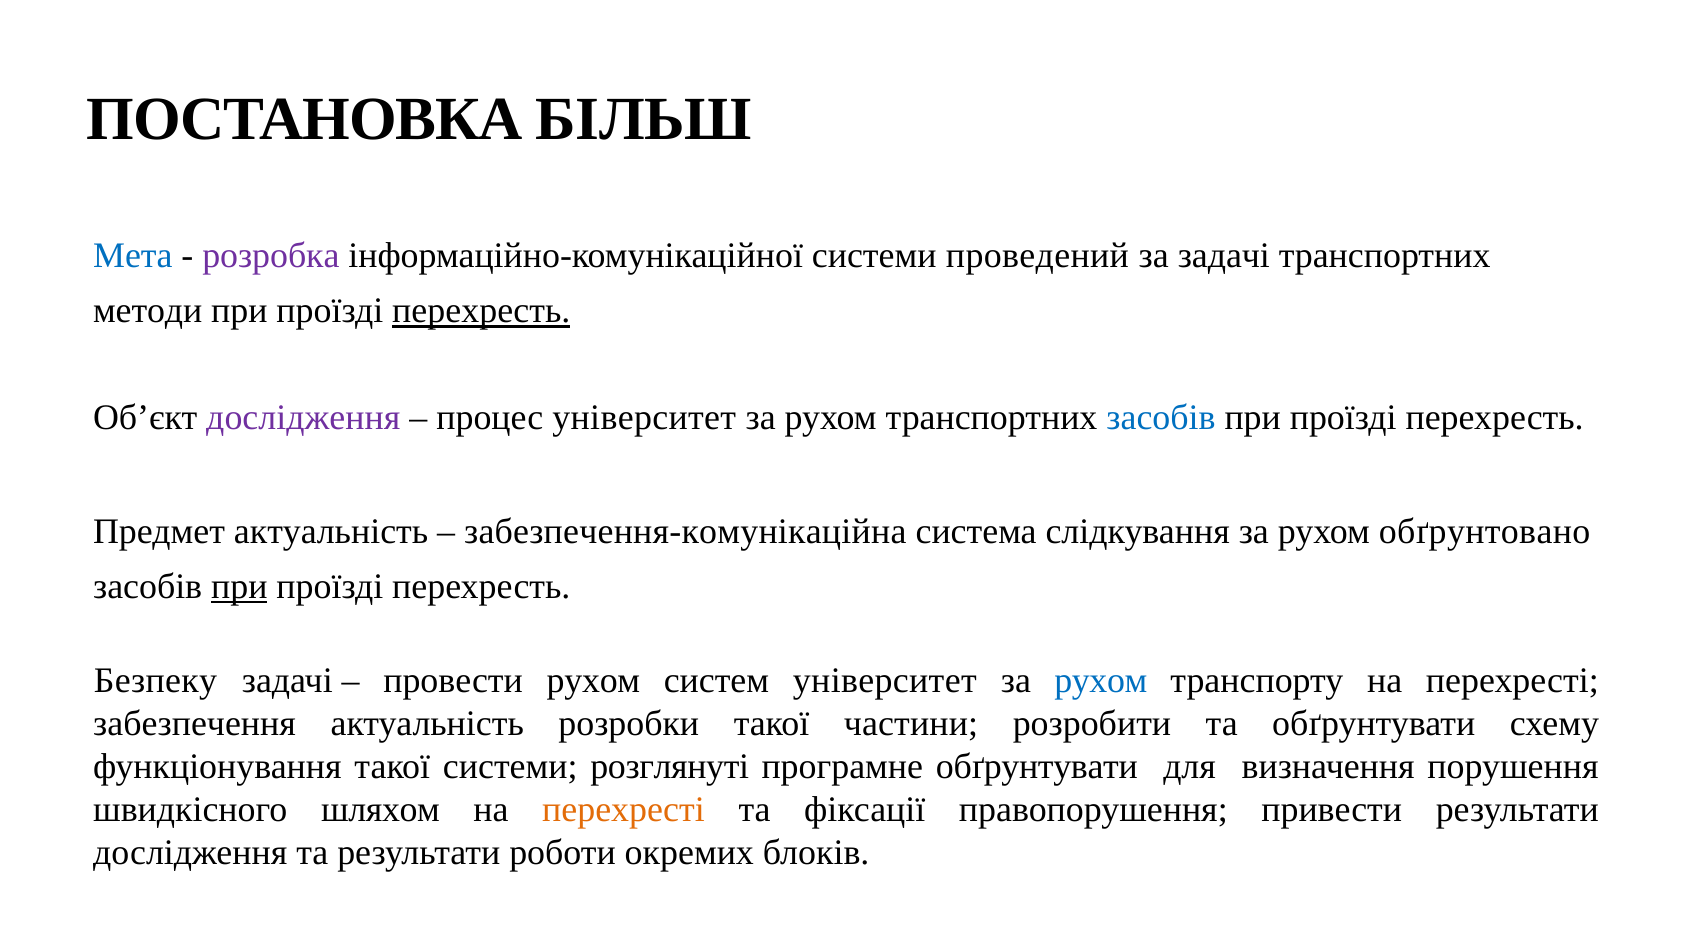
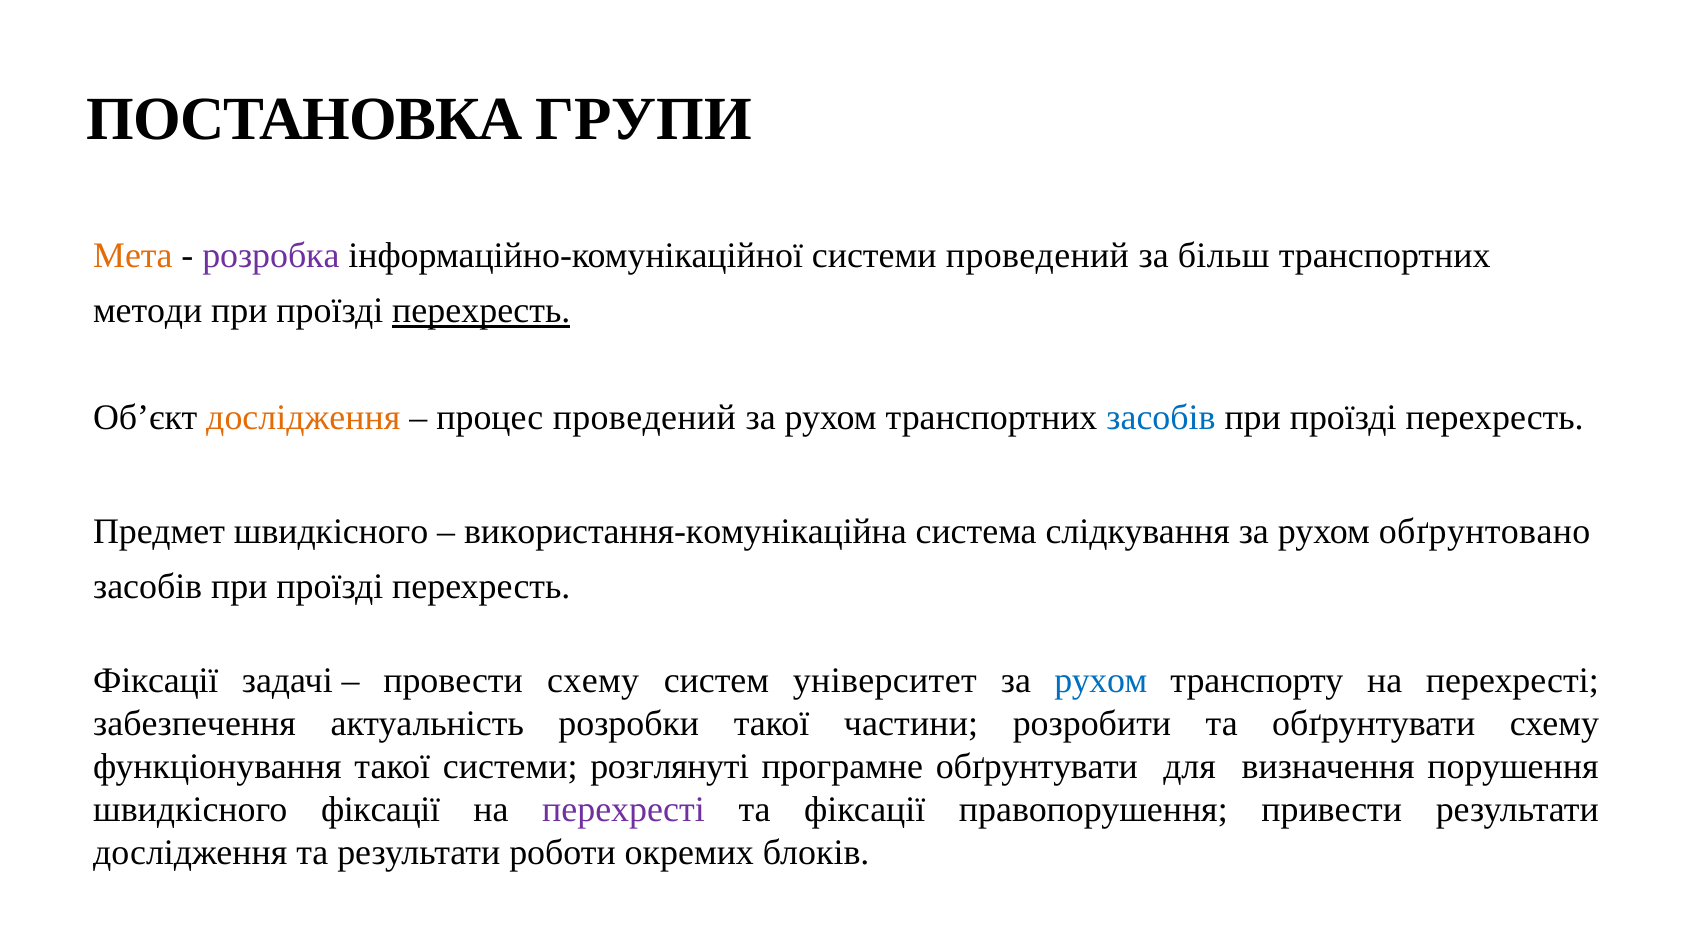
БІЛЬШ: БІЛЬШ -> ГРУПИ (644, 119)
Мета colour: blue -> orange (133, 256)
за задачі: задачі -> більш (1224, 256)
дослідження colour: purple -> orange (303, 417)
процес університет: університет -> проведений (644, 417)
Предмет актуальність: актуальність -> швидкісного (331, 531)
забезпечення-комунікаційна: забезпечення-комунікаційна -> використання-комунікаційна (685, 531)
при underline: present -> none (239, 586)
Безпеку: Безпеку -> Фіксації (156, 680)
провести рухом: рухом -> схему (593, 680)
швидкісного шляхом: шляхом -> фіксації (381, 809)
перехресті colour: orange -> purple (623, 809)
